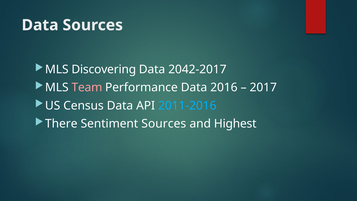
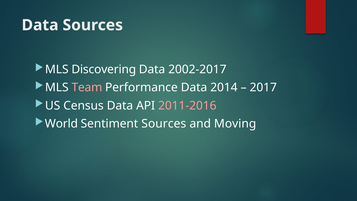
2042-2017: 2042-2017 -> 2002-2017 (197, 69)
2016: 2016 -> 2014 (224, 87)
2011-2016 colour: light blue -> pink (187, 105)
There: There -> World (61, 123)
Highest: Highest -> Moving (235, 123)
